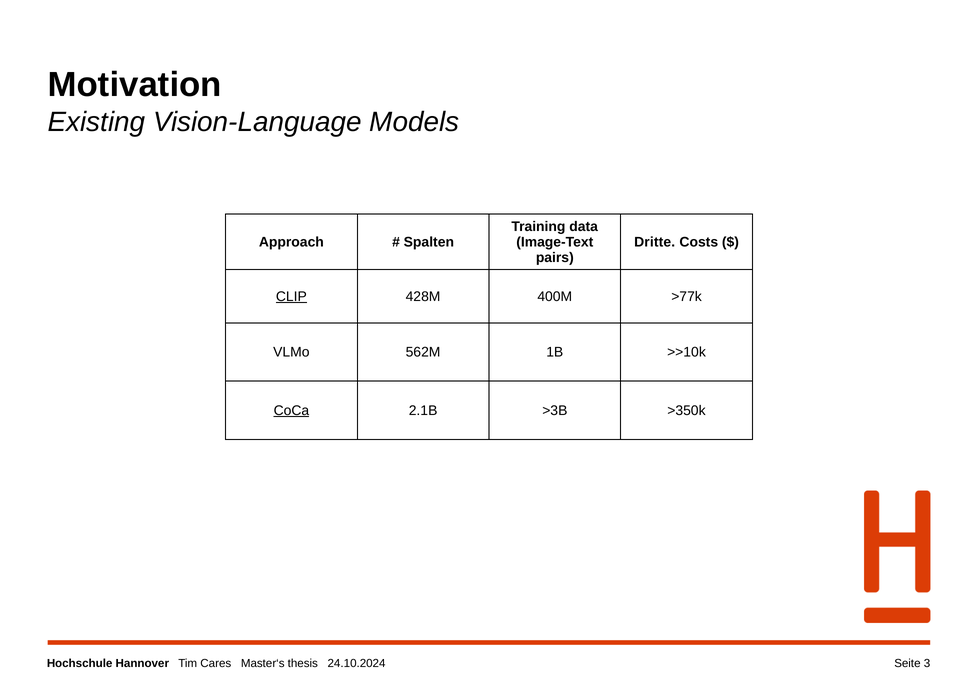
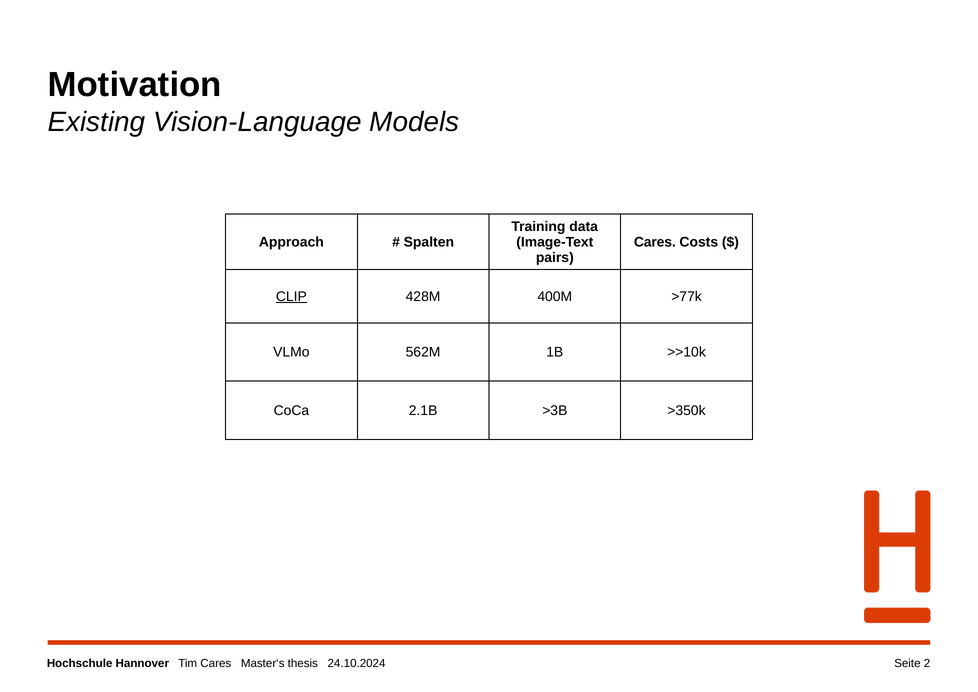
Dritte: Dritte -> Cares (655, 242)
CoCa underline: present -> none (291, 410)
3: 3 -> 2 (927, 663)
